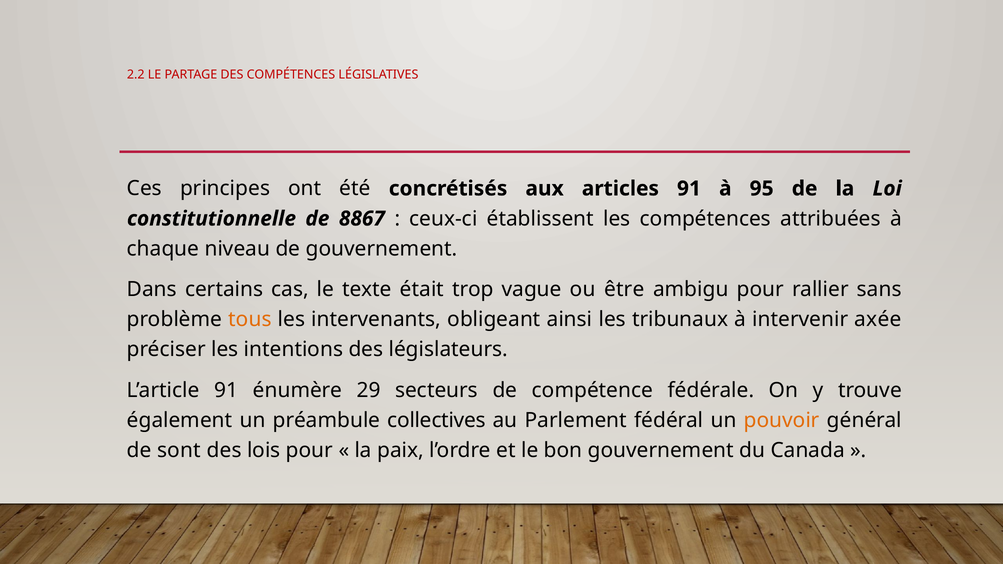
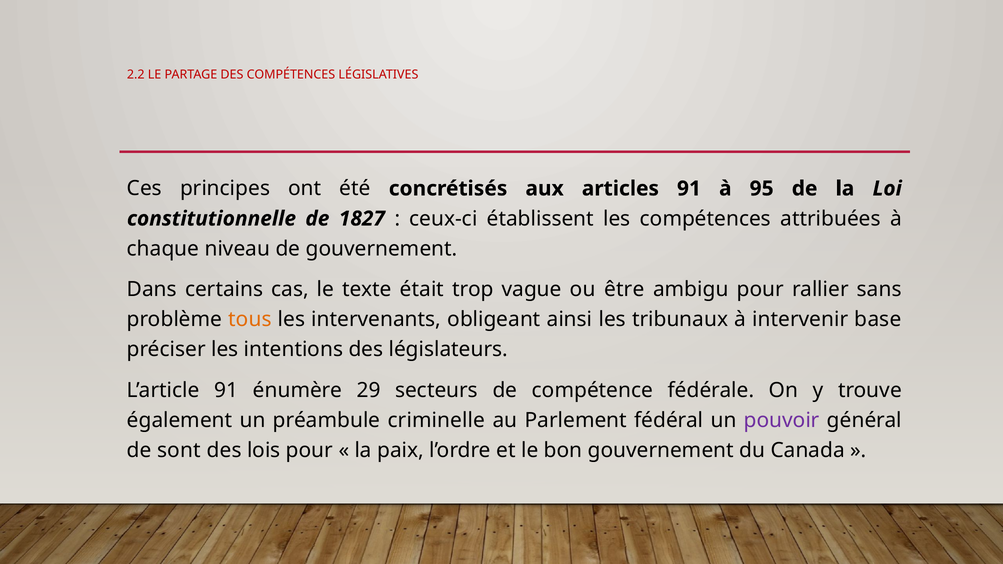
8867: 8867 -> 1827 (362, 219)
axée: axée -> base (878, 320)
collectives: collectives -> criminelle (436, 420)
pouvoir colour: orange -> purple (782, 420)
